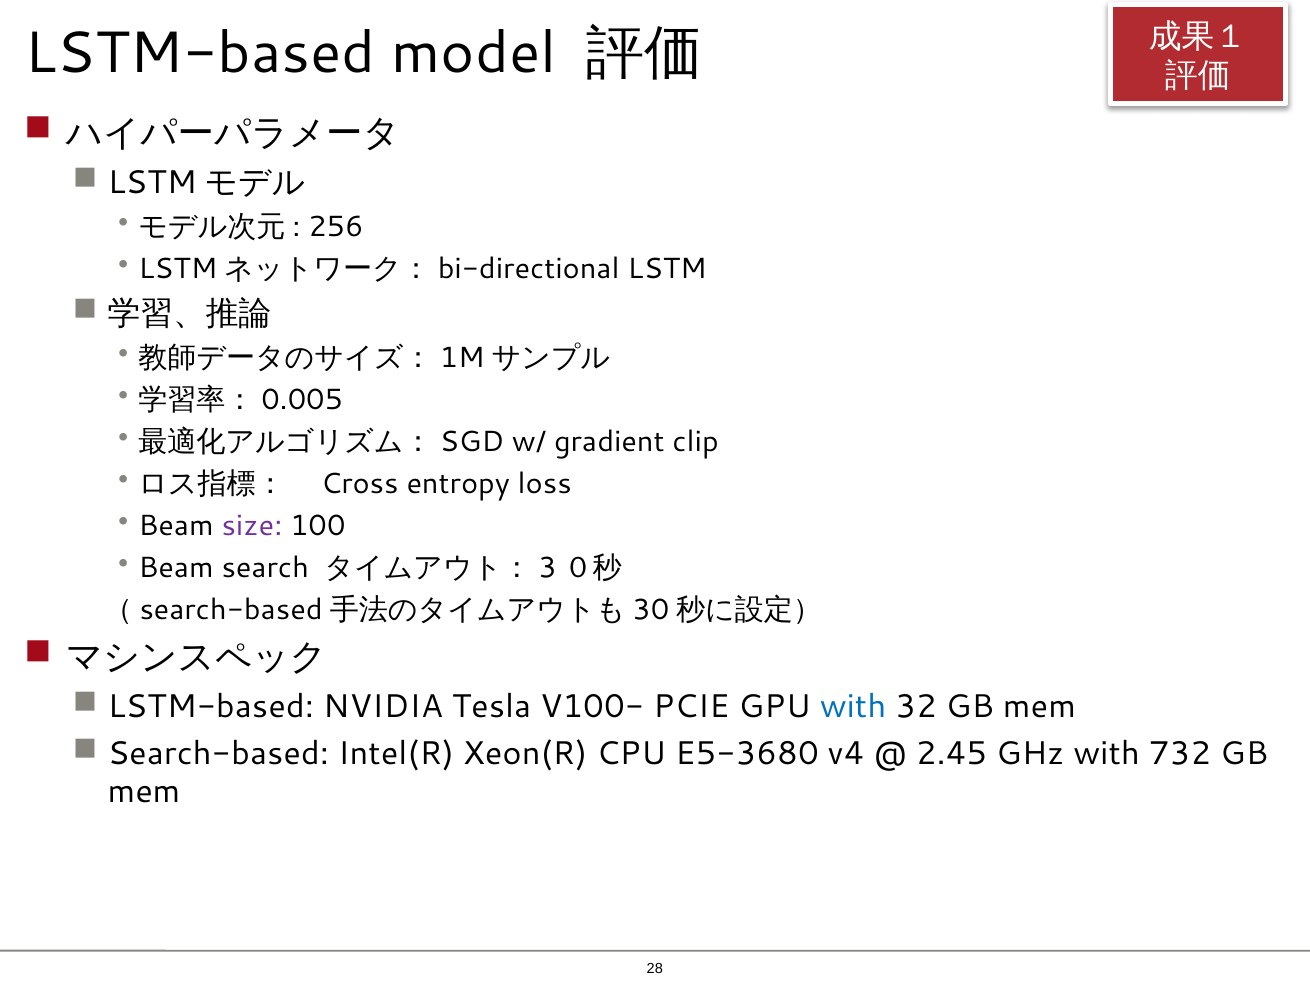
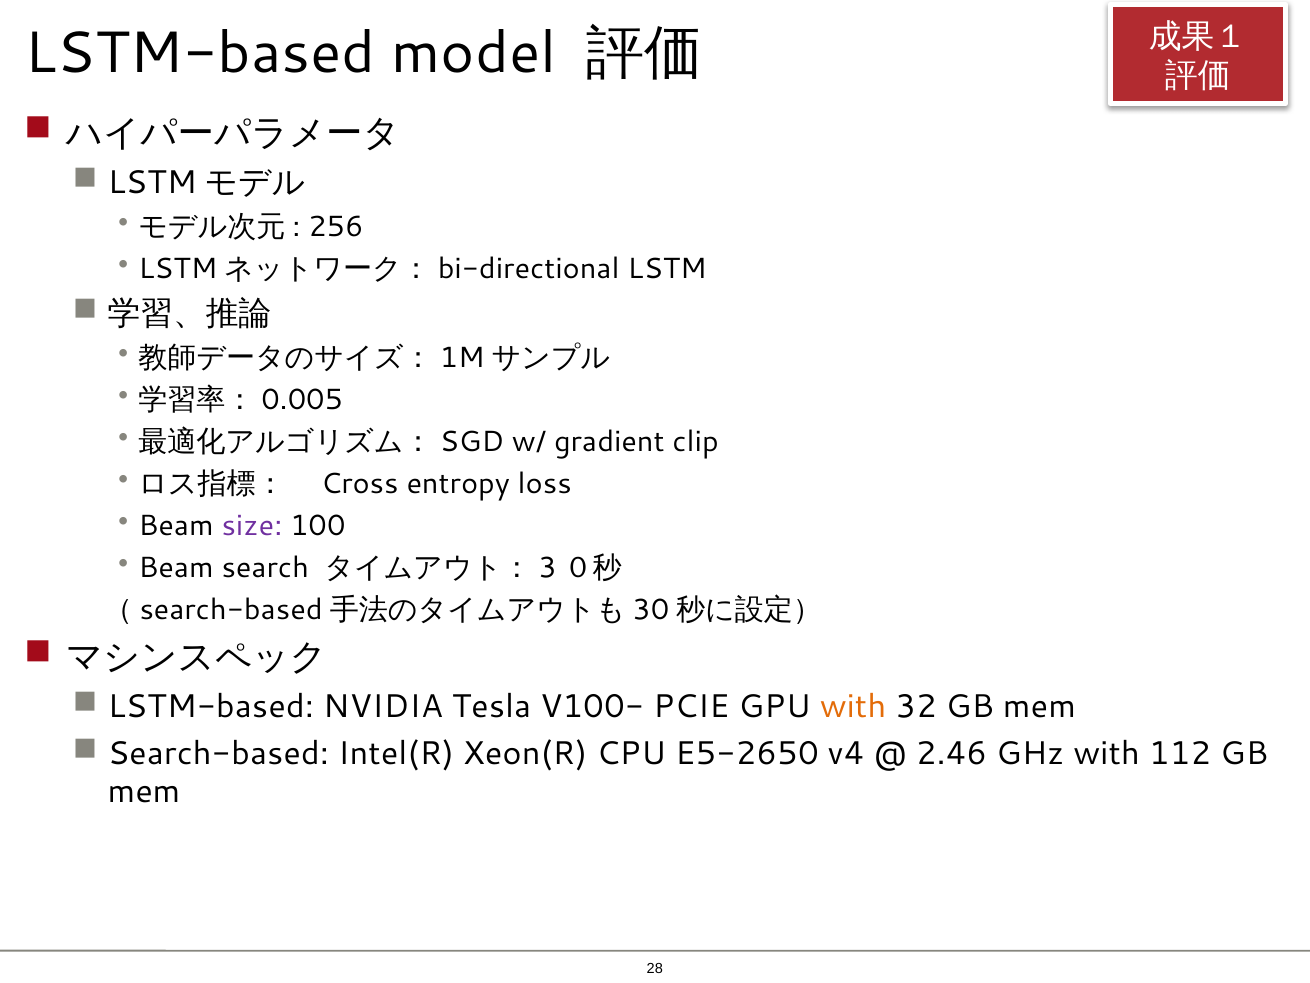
with colour: blue -> orange (853, 706)
E5-3680: E5-3680 -> E5-2650 (747, 754)
2.45: 2.45 -> 2.46 (952, 754)
732: 732 -> 112 (1180, 754)
